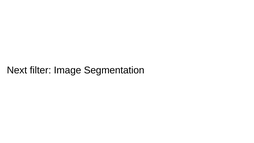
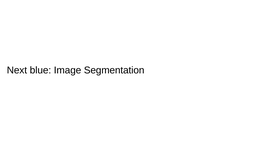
filter: filter -> blue (40, 70)
